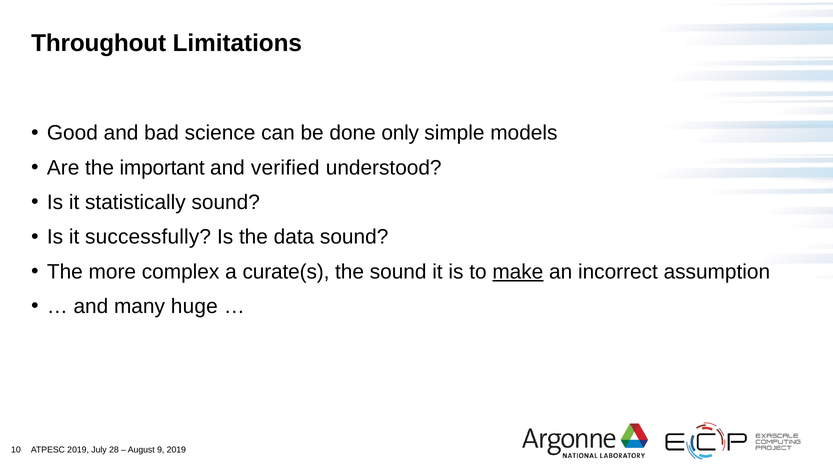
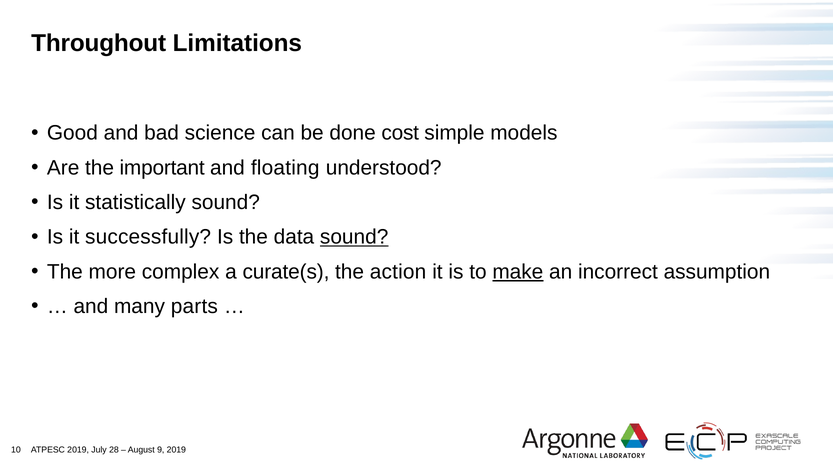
only: only -> cost (400, 133)
verified: verified -> floating (285, 168)
sound underline: none -> present (354, 237)
the sound: sound -> action (398, 272)
huge: huge -> parts (194, 306)
